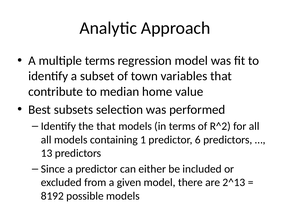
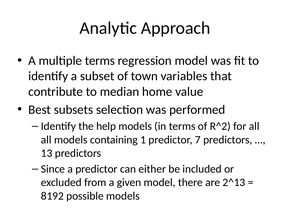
the that: that -> help (106, 126)
6: 6 -> 7 (198, 140)
